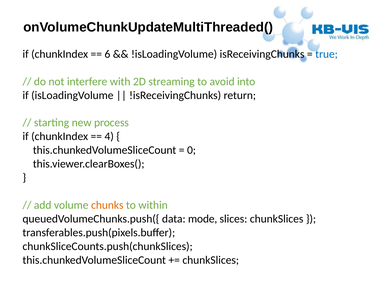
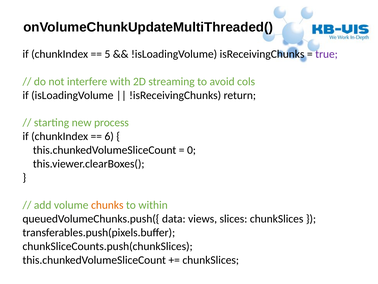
6: 6 -> 5 (107, 54)
true colour: blue -> purple (327, 54)
into: into -> cols (246, 81)
4: 4 -> 6 (109, 136)
mode: mode -> views (203, 218)
